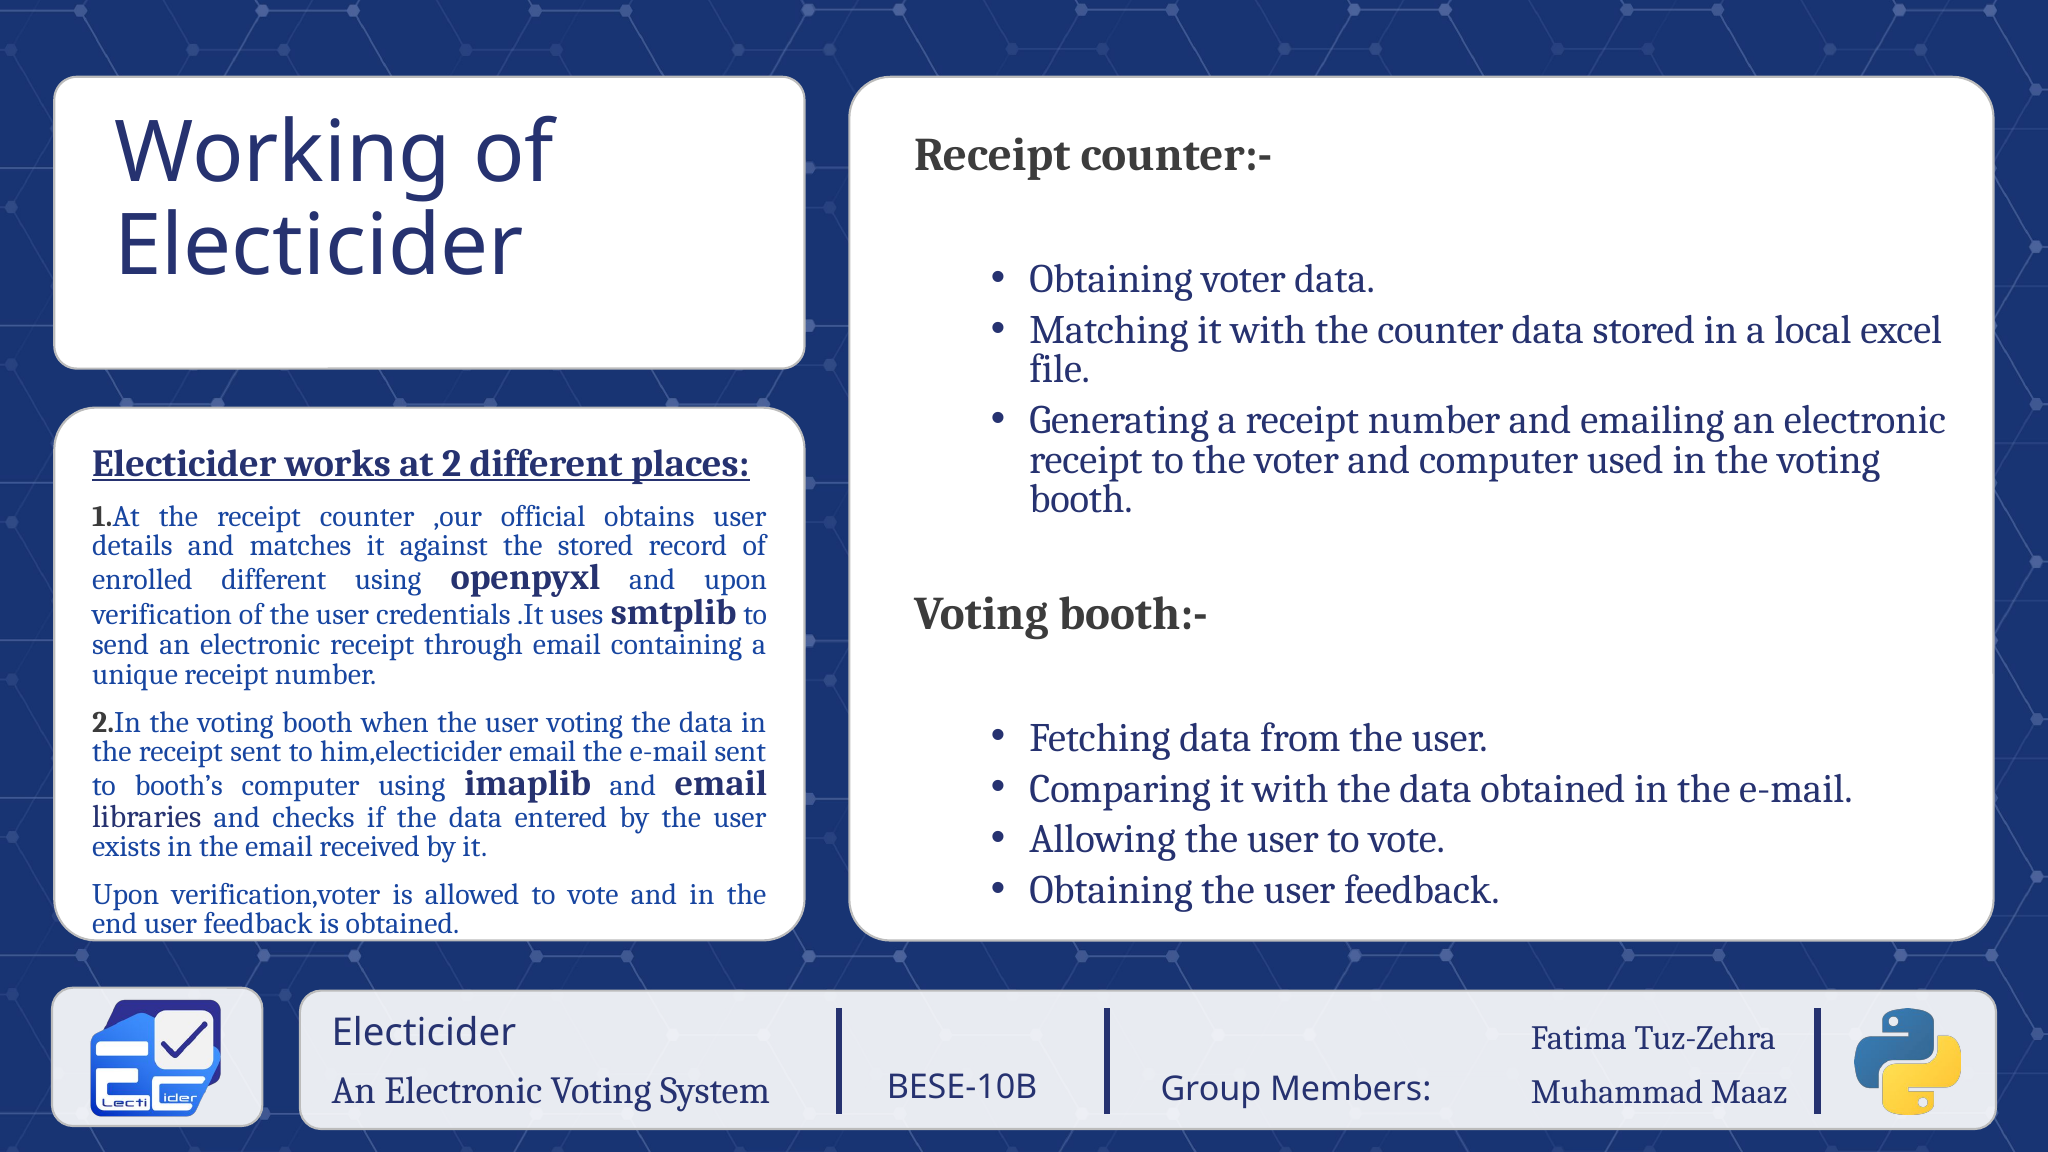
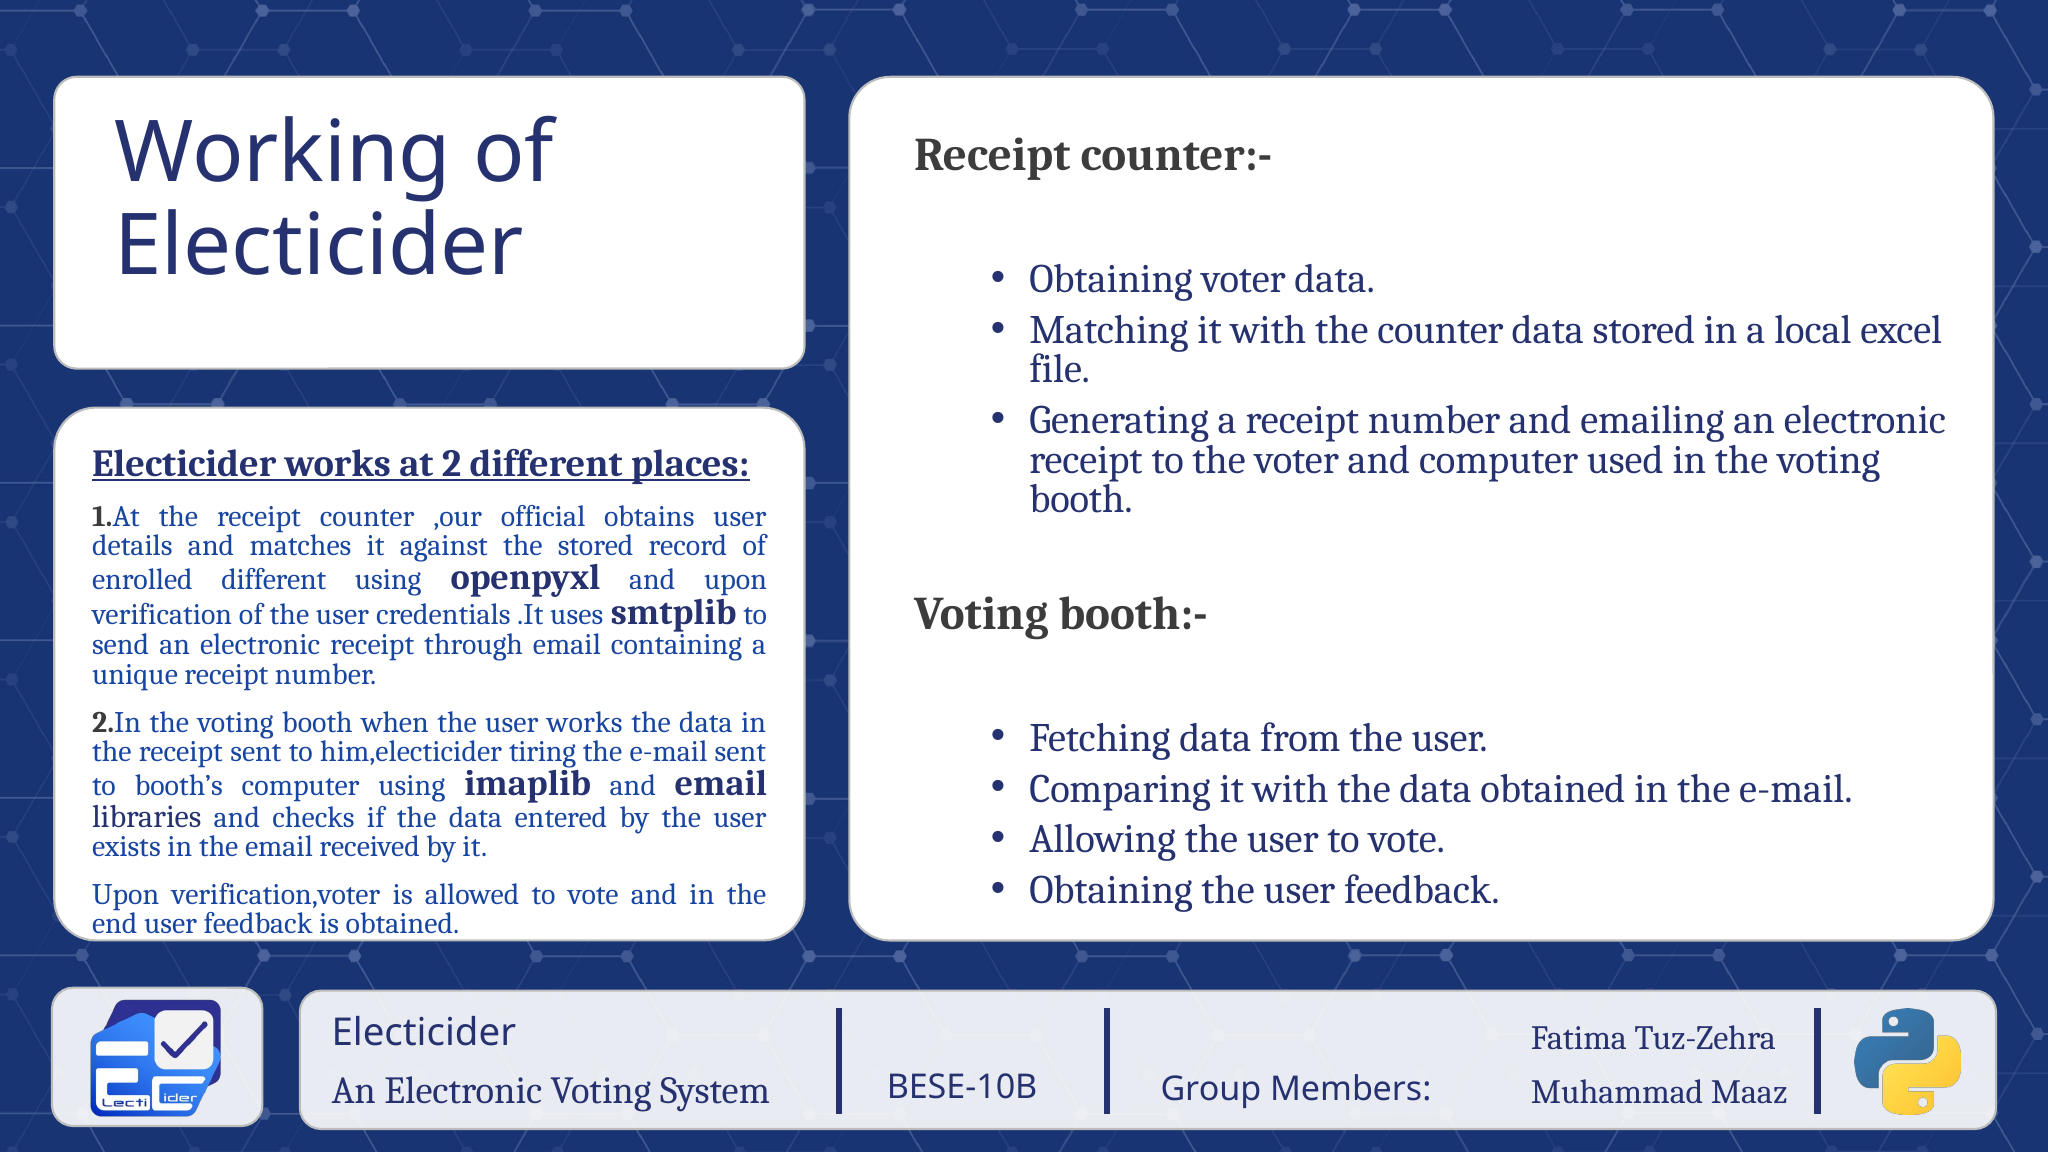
user voting: voting -> works (585, 722)
him,electicider email: email -> tiring (543, 751)
